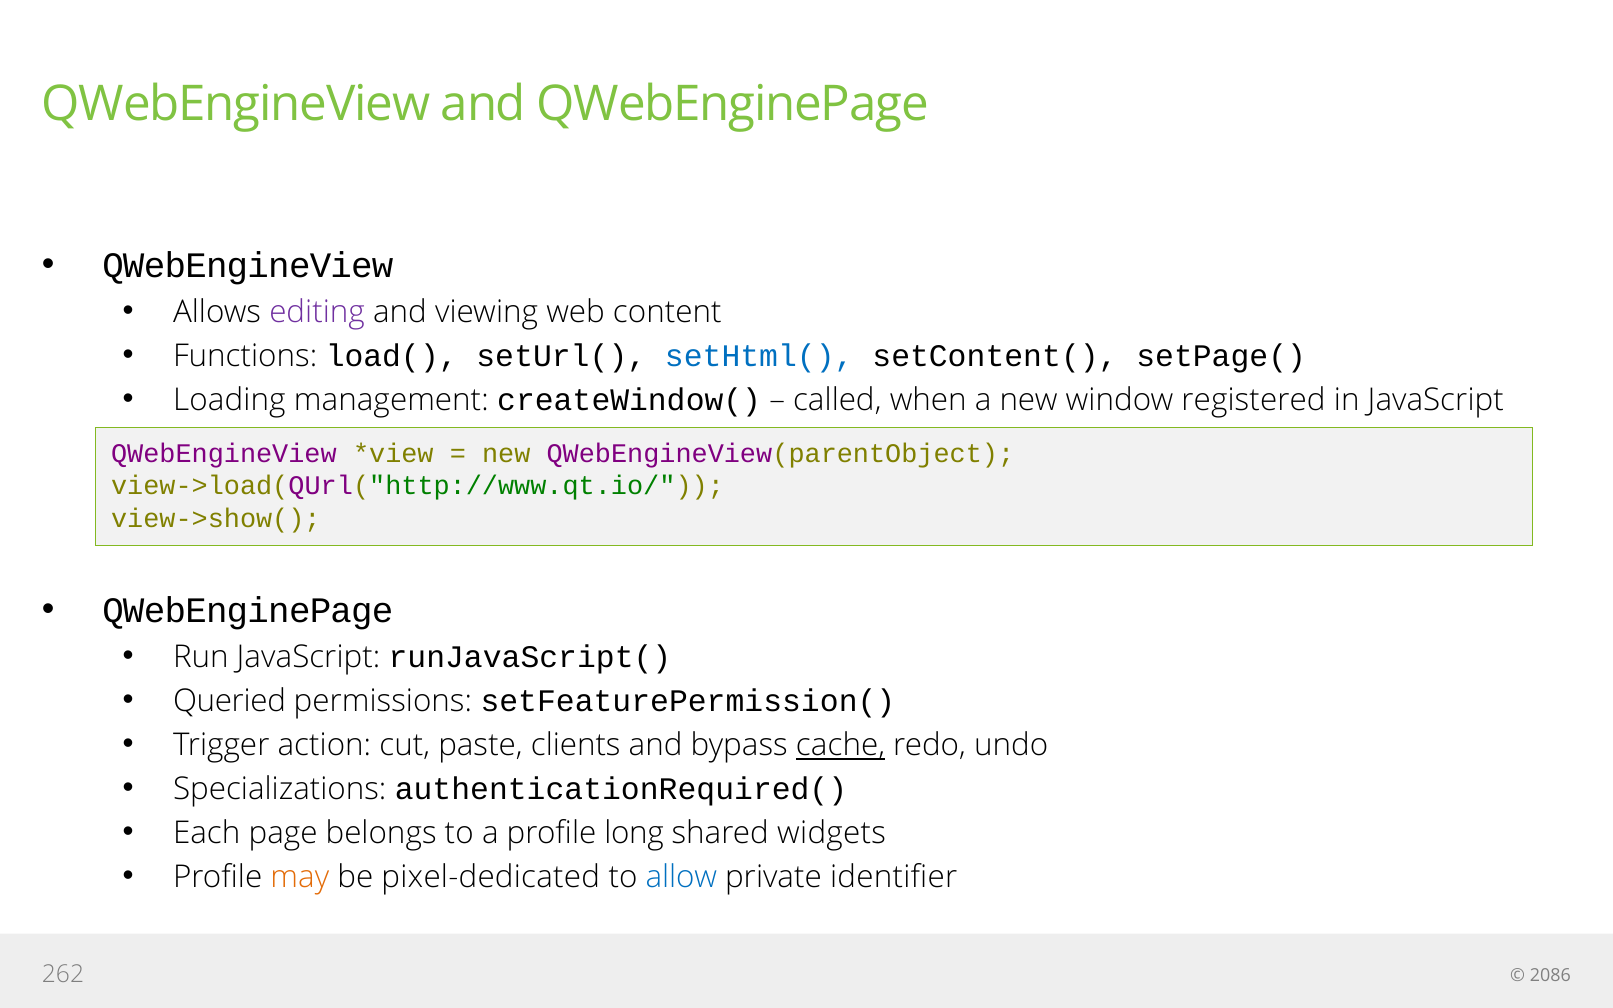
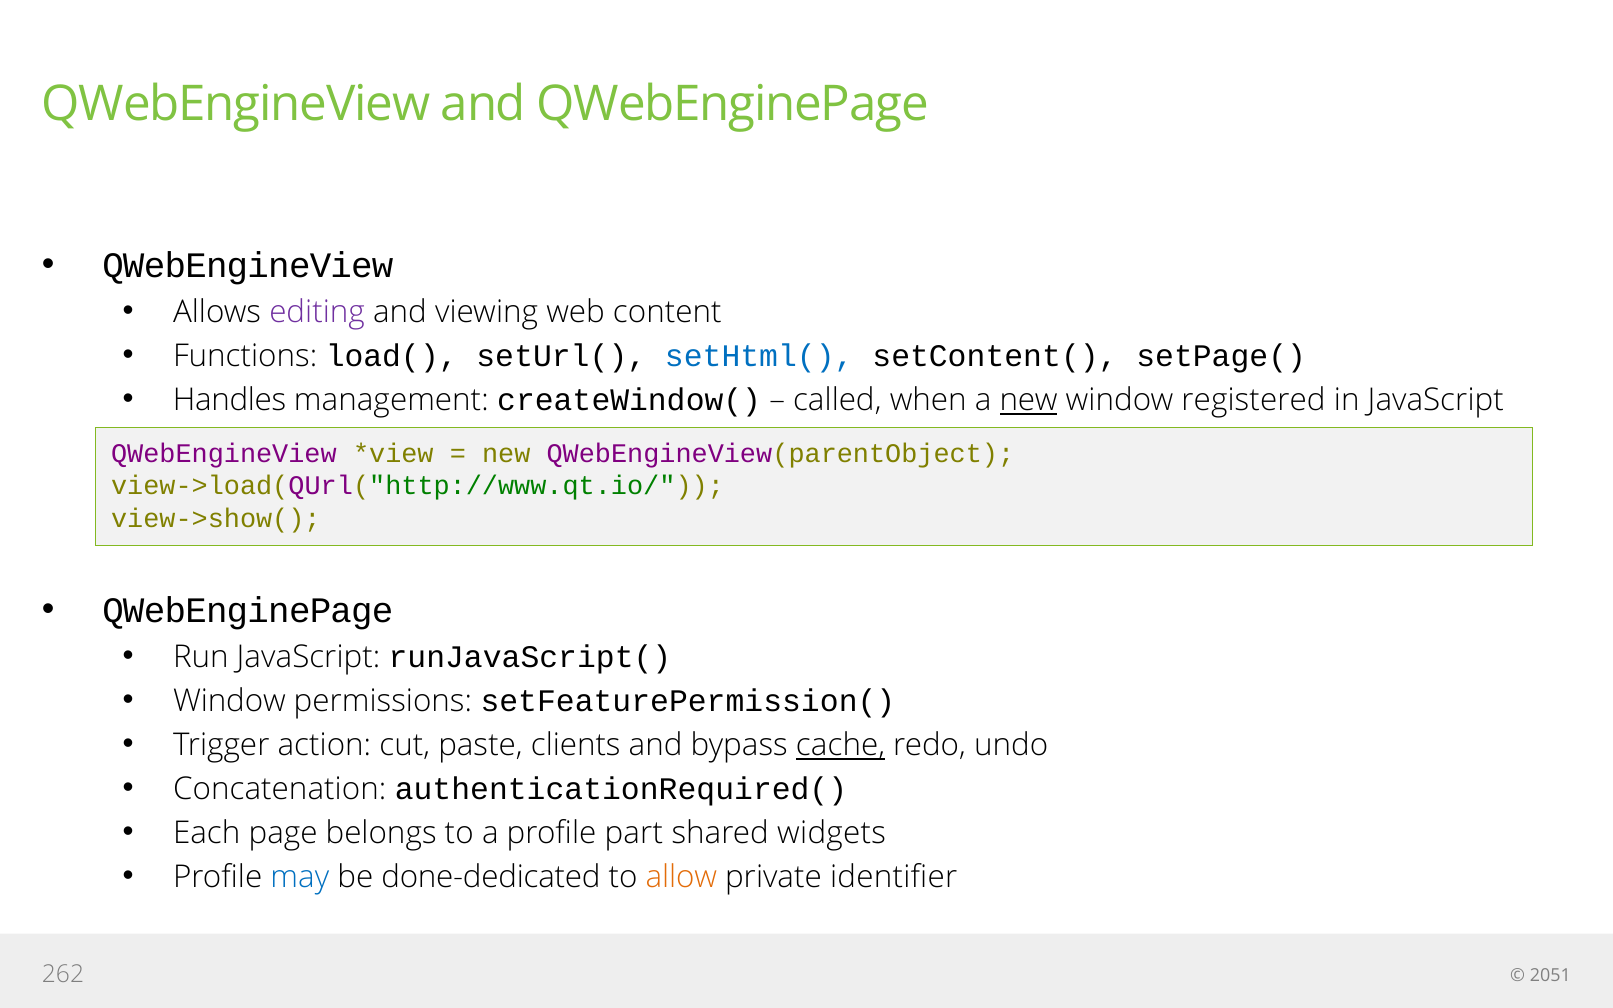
Loading: Loading -> Handles (230, 400)
new underline: none -> present (1029, 400)
Queried: Queried -> Window (229, 701)
Specializations: Specializations -> Concatenation (280, 789)
long: long -> part (634, 833)
may colour: orange -> blue (300, 877)
pixel-dedicated: pixel-dedicated -> done-dedicated (491, 877)
allow colour: blue -> orange (681, 877)
2086: 2086 -> 2051 (1550, 976)
